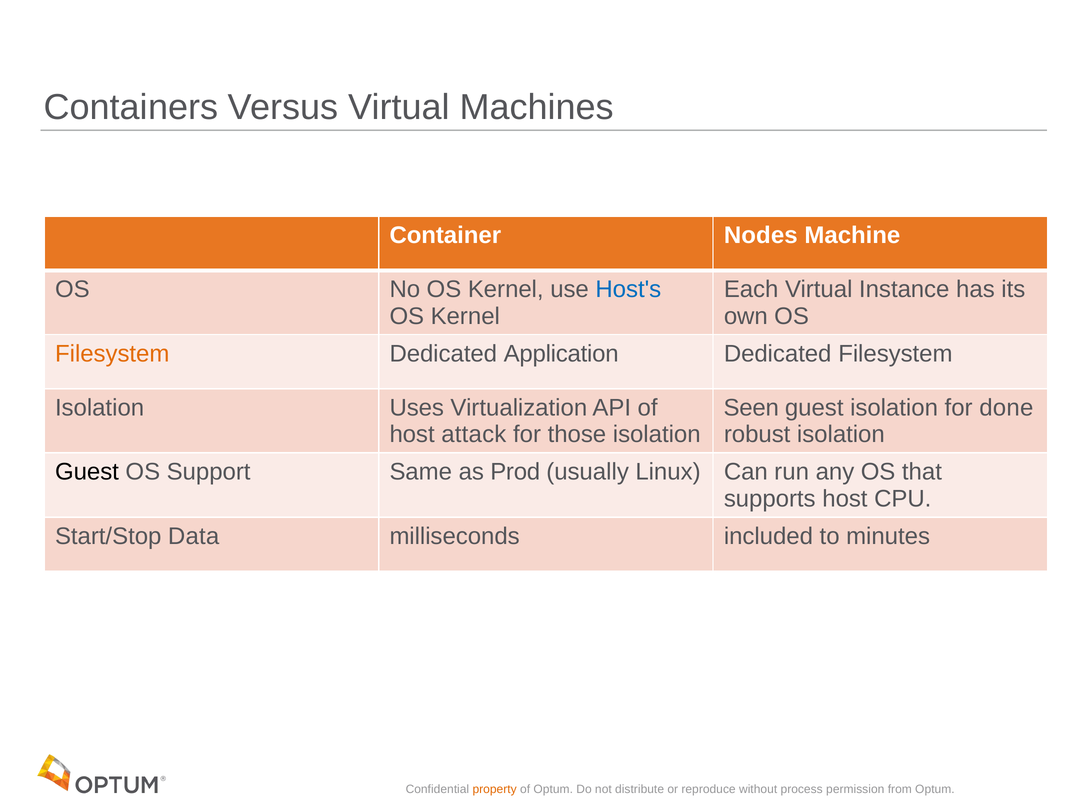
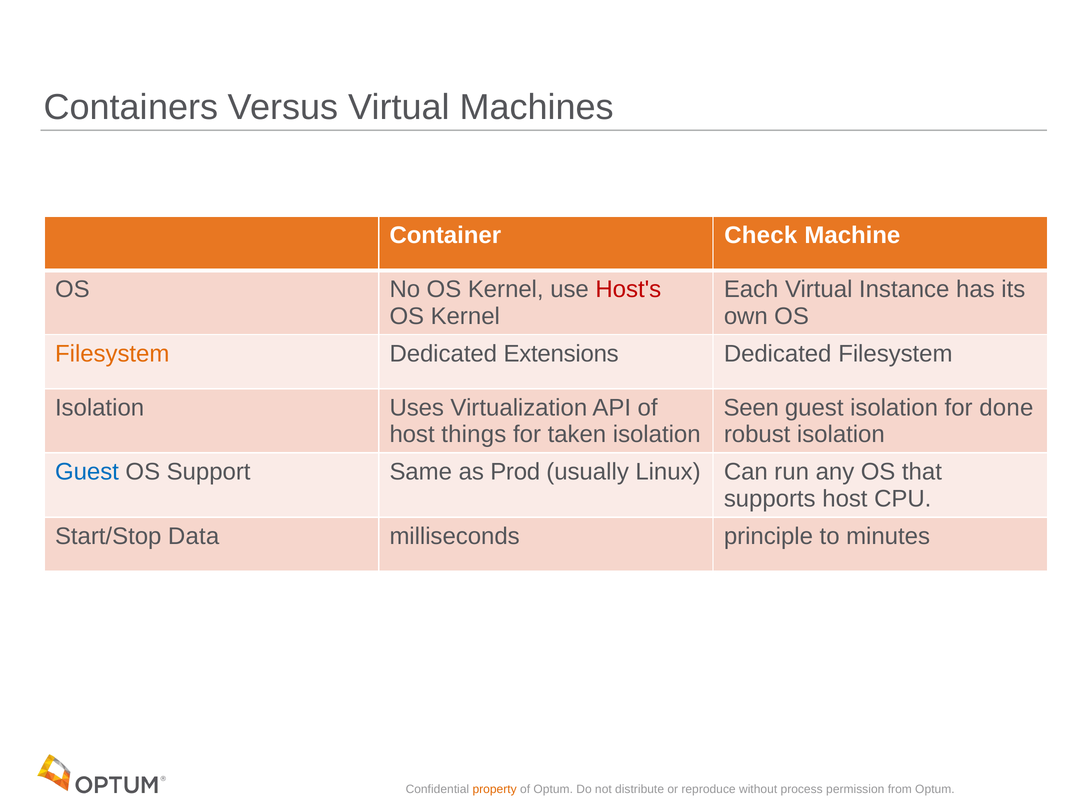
Nodes: Nodes -> Check (761, 235)
Host's colour: blue -> red (628, 289)
Application: Application -> Extensions (561, 354)
attack: attack -> things (474, 434)
those: those -> taken (577, 434)
Guest colour: black -> blue (87, 472)
included: included -> principle (768, 536)
